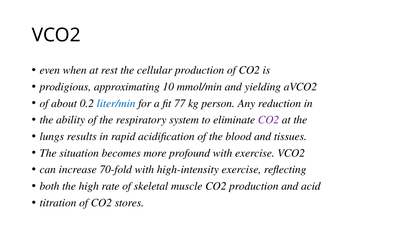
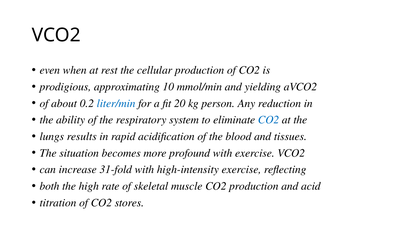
77: 77 -> 20 (180, 103)
CO2 colour: purple -> blue (268, 120)
70-fold: 70-fold -> 31-fold (116, 169)
